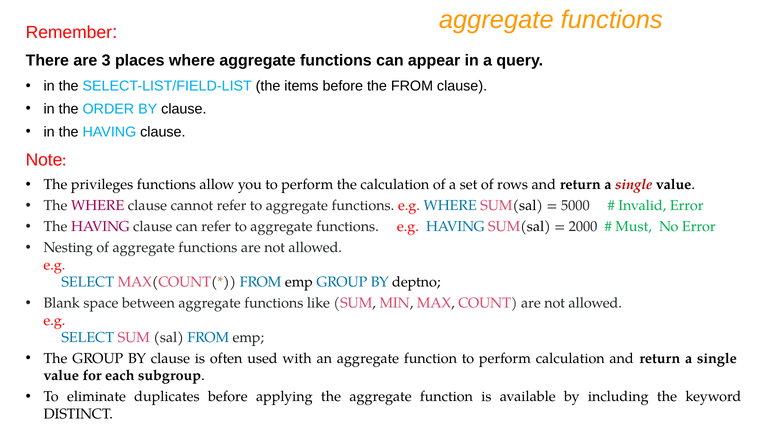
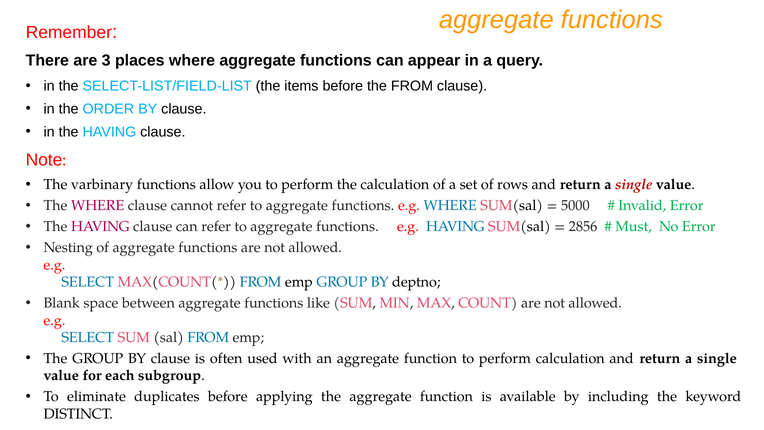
privileges: privileges -> varbinary (102, 185)
2000: 2000 -> 2856 (583, 227)
